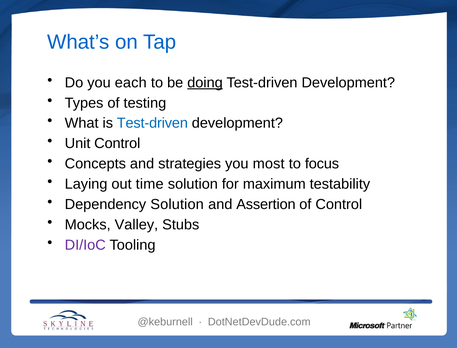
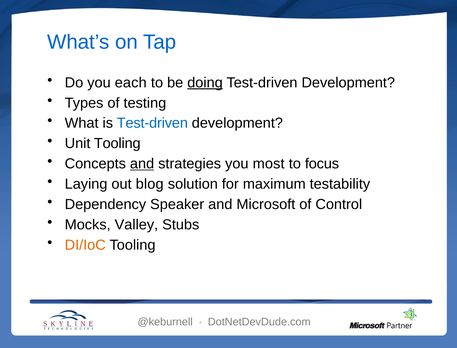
Unit Control: Control -> Tooling (117, 144)
and underline: none -> present (142, 164)
time: time -> blog (150, 184)
Dependency Solution: Solution -> Speaker (177, 205)
Assertion: Assertion -> Microsoft (266, 205)
DI/IoC colour: purple -> orange (85, 245)
